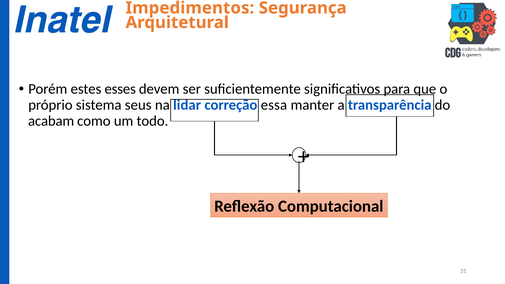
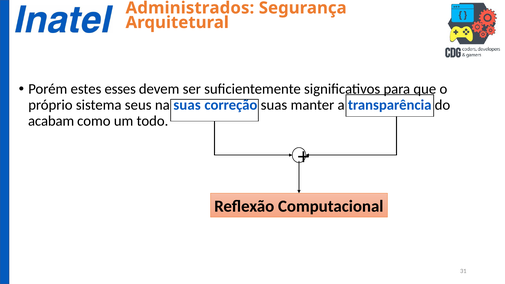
Impedimentos: Impedimentos -> Administrados (190, 8)
na lidar: lidar -> suas (187, 105)
correção essa: essa -> suas (274, 105)
